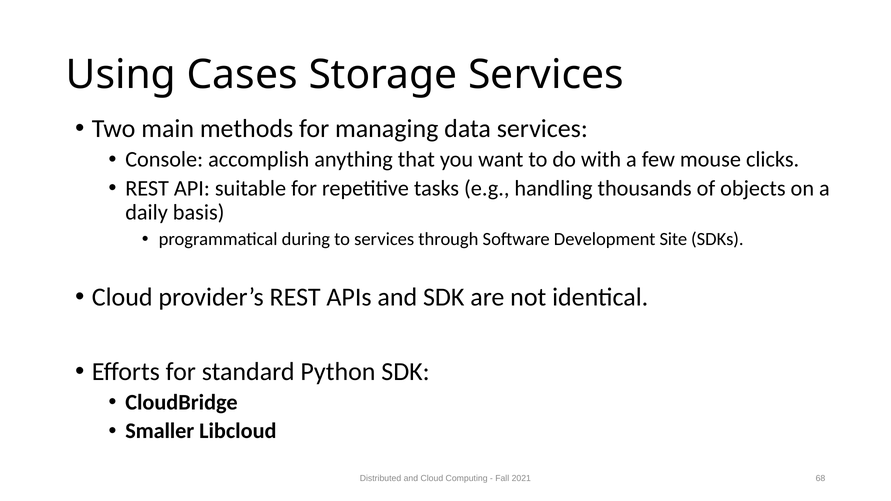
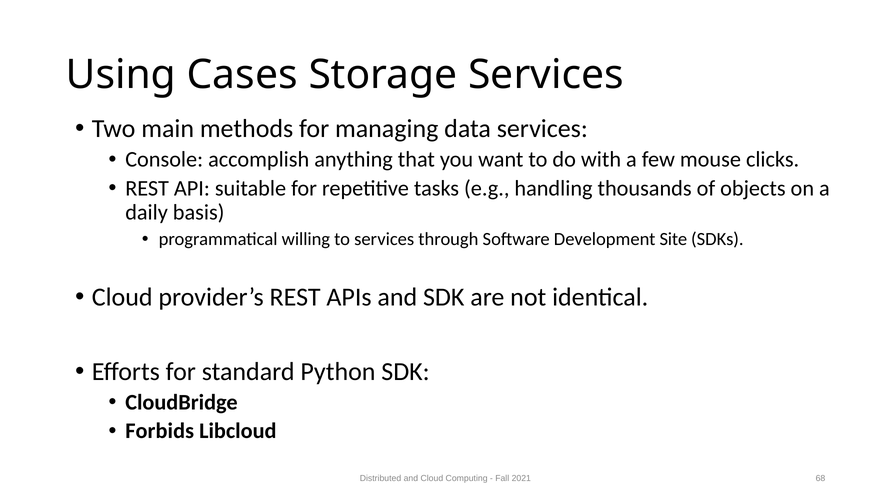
during: during -> willing (306, 239)
Smaller: Smaller -> Forbids (160, 431)
